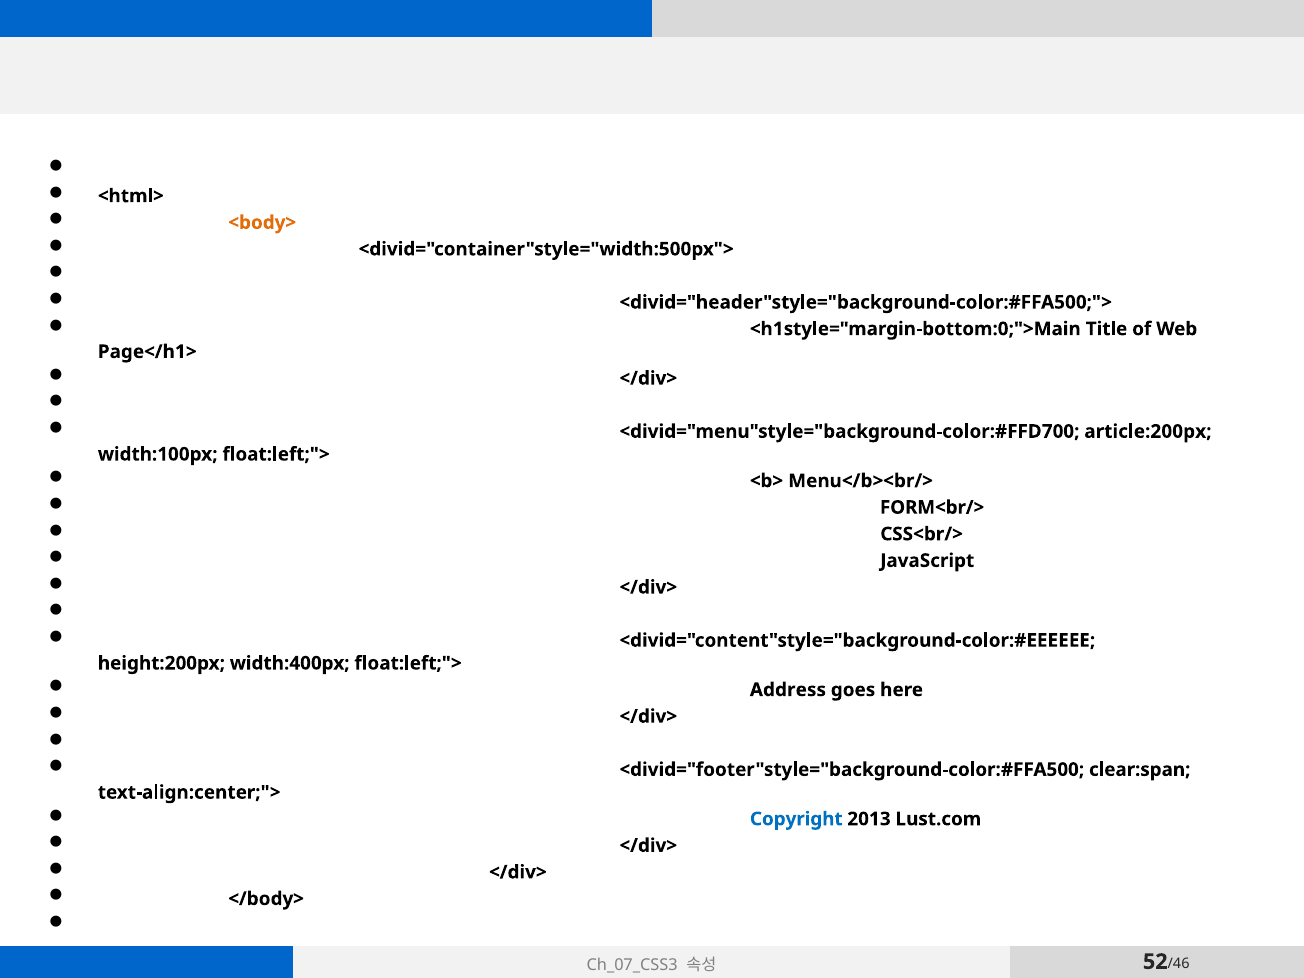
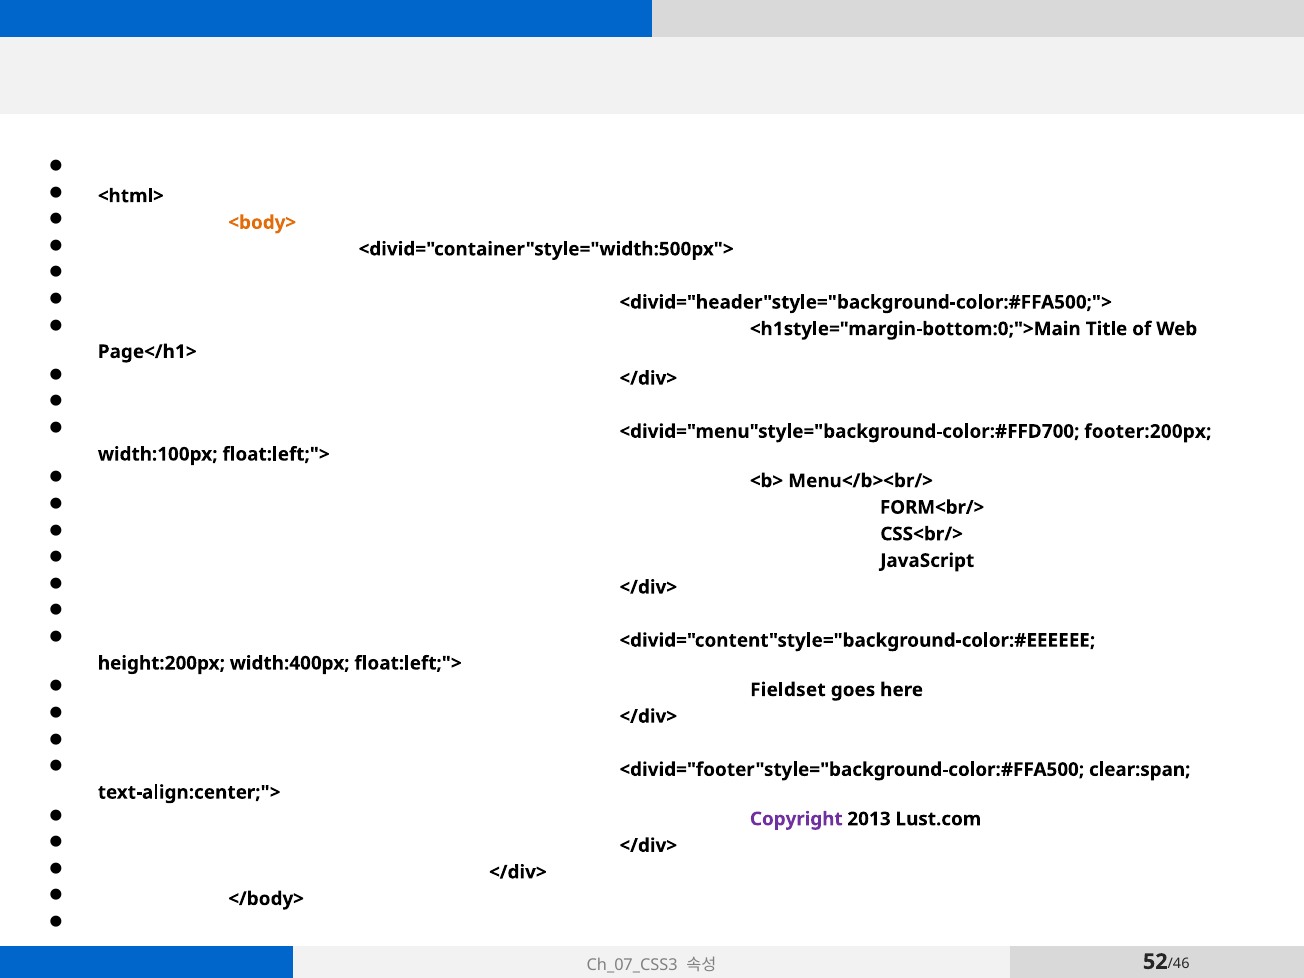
article:200px: article:200px -> footer:200px (1148, 431)
Address: Address -> Fieldset (788, 690)
Copyright colour: blue -> purple (796, 819)
